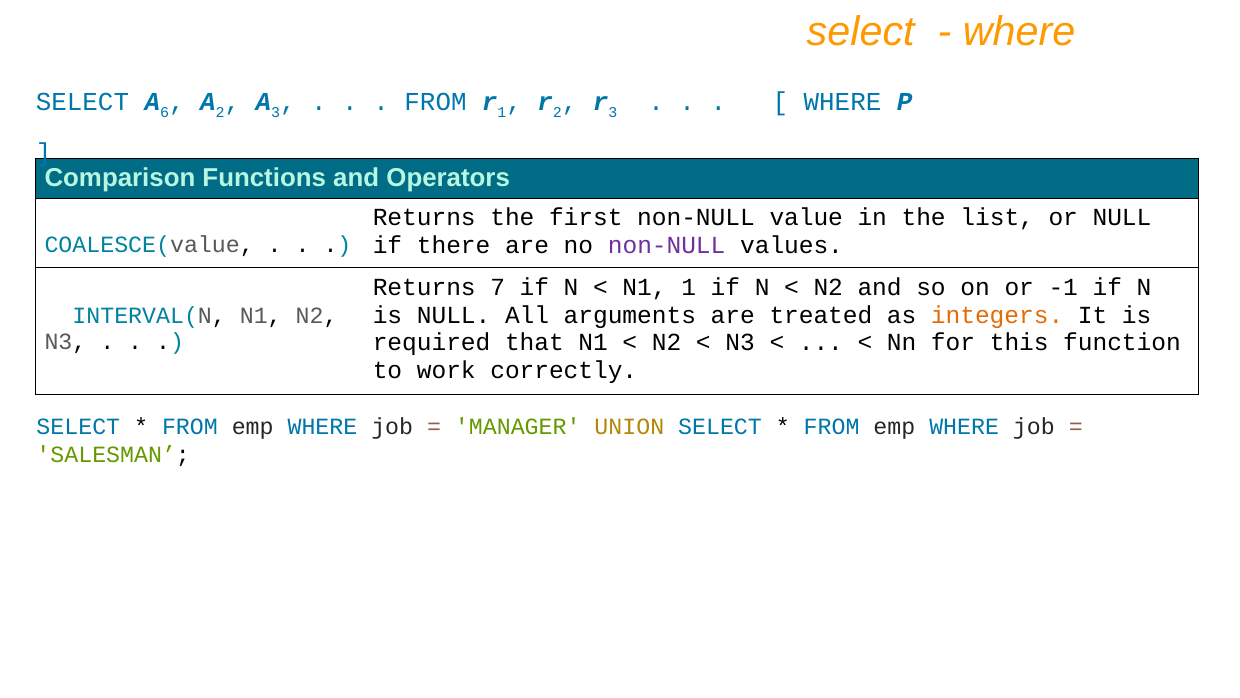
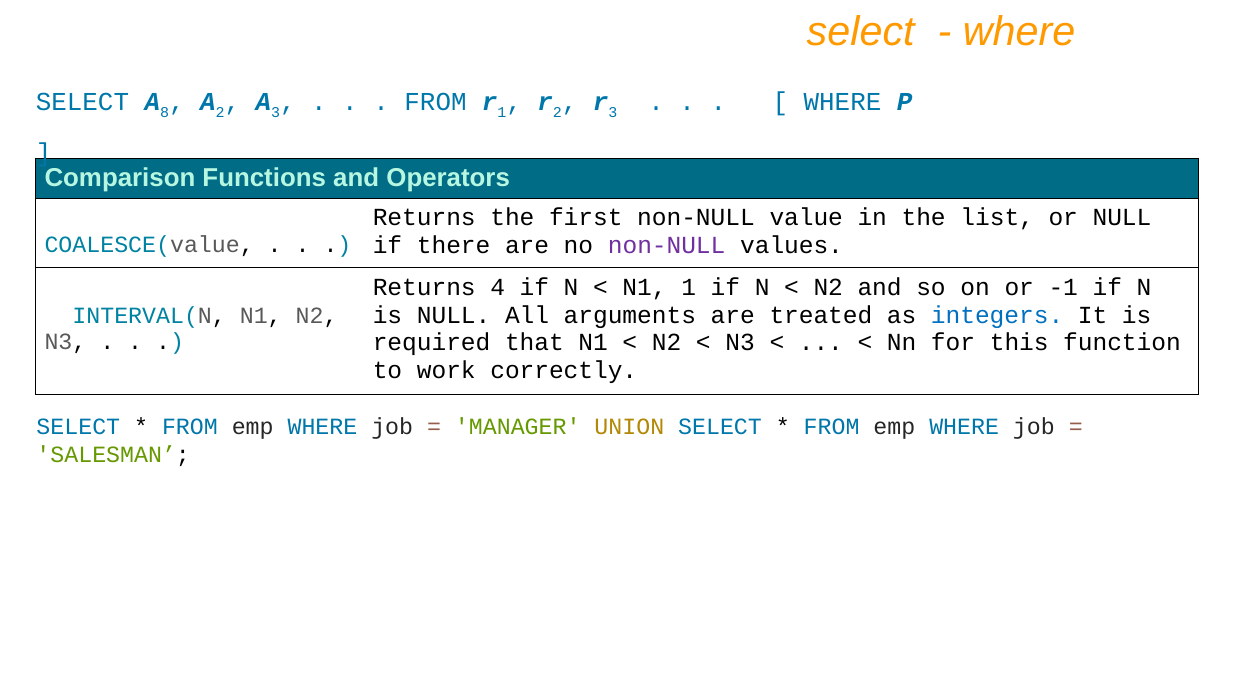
6: 6 -> 8 (165, 112)
7: 7 -> 4 (498, 287)
integers colour: orange -> blue (997, 315)
